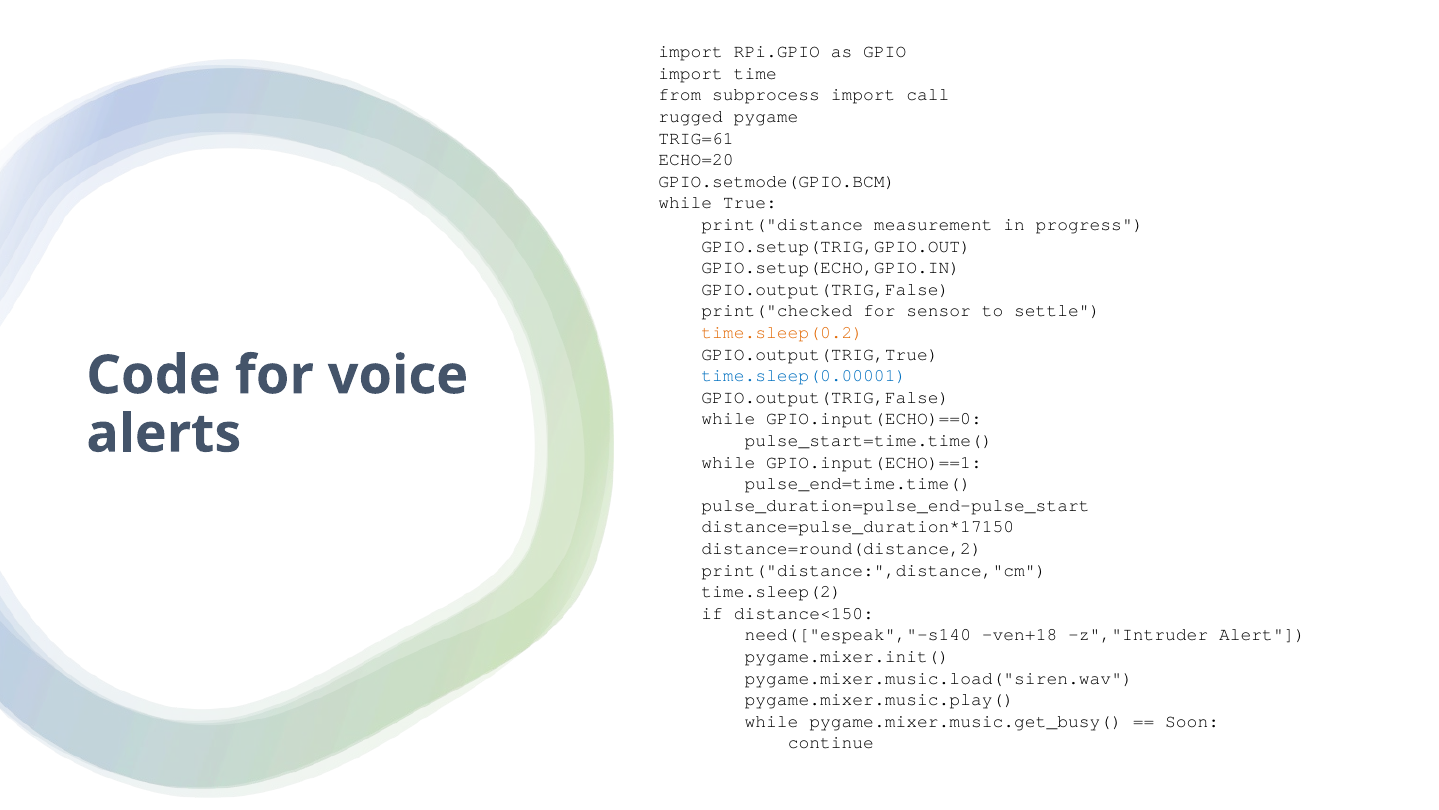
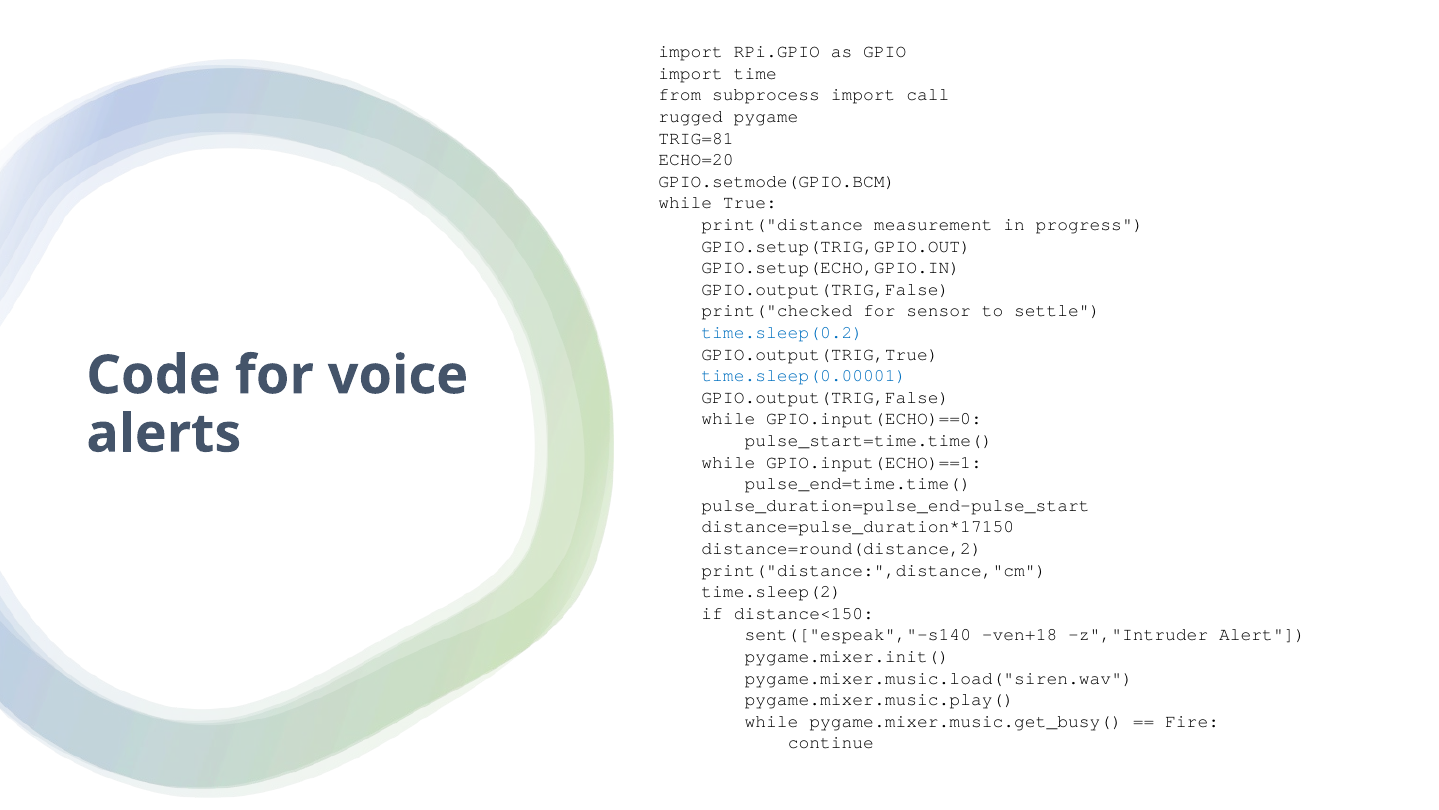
TRIG=61: TRIG=61 -> TRIG=81 (696, 138)
time.sleep(0.2 colour: orange -> blue (782, 332)
need(["espeak","-s140: need(["espeak","-s140 -> sent(["espeak","-s140 (858, 635)
Soon: Soon -> Fire (1192, 721)
